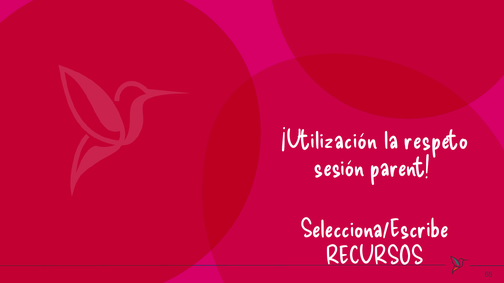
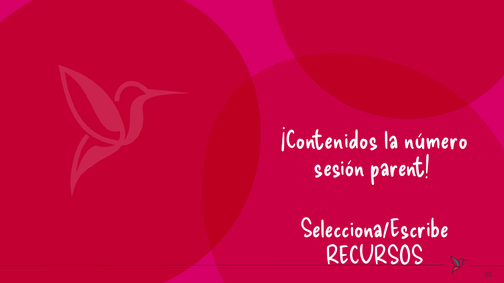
¡Utilización: ¡Utilización -> ¡Contenidos (330, 141)
respeto: respeto -> número (436, 141)
